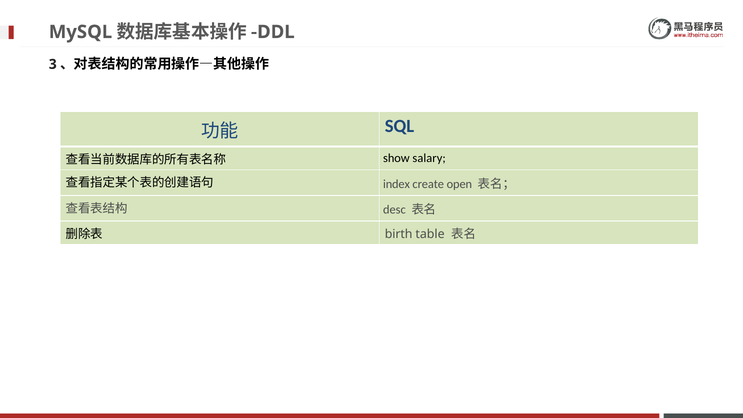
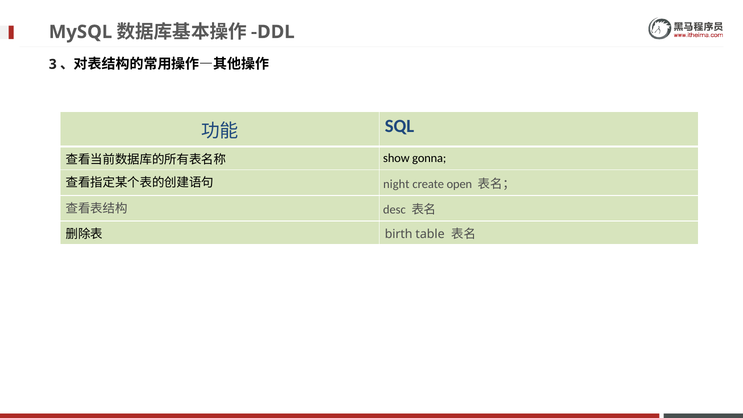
salary: salary -> gonna (429, 158)
index: index -> night (396, 184)
